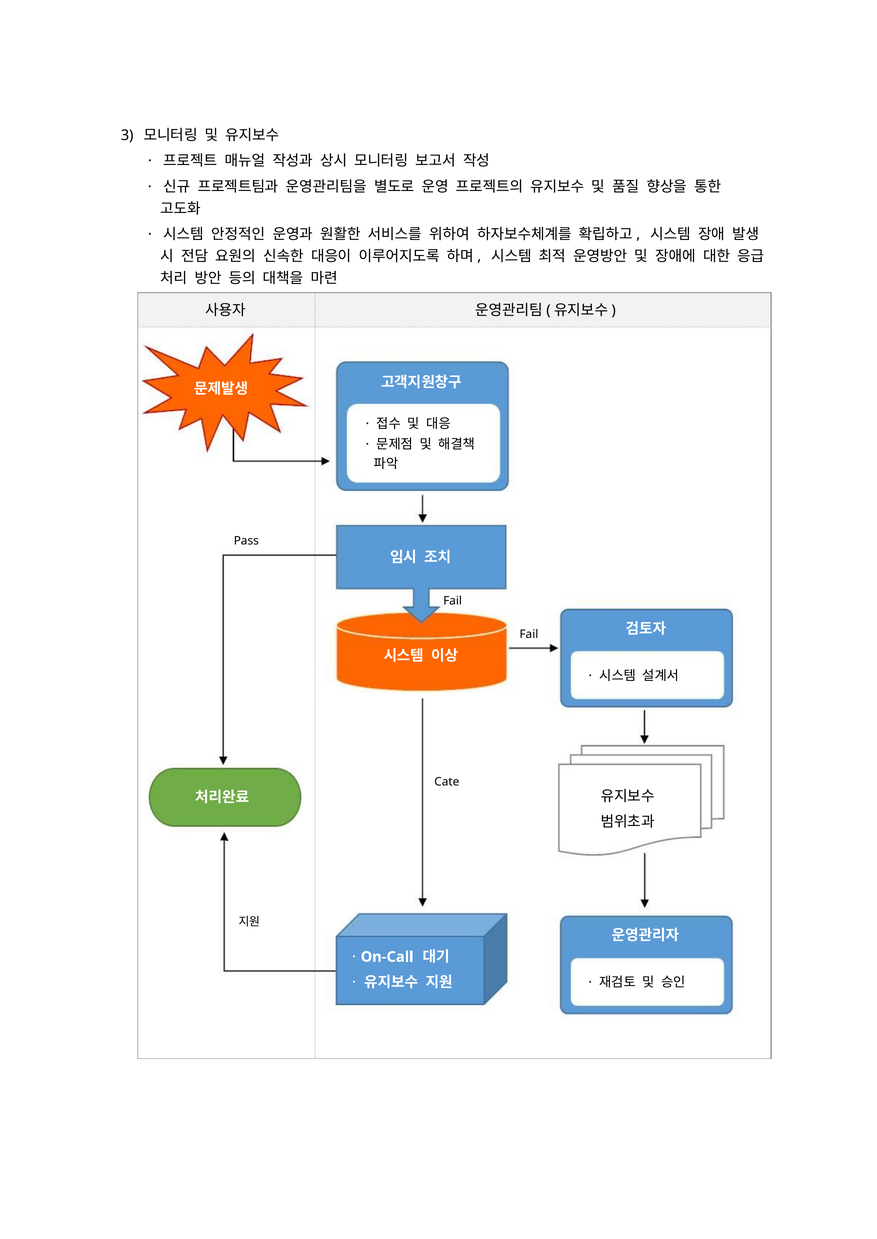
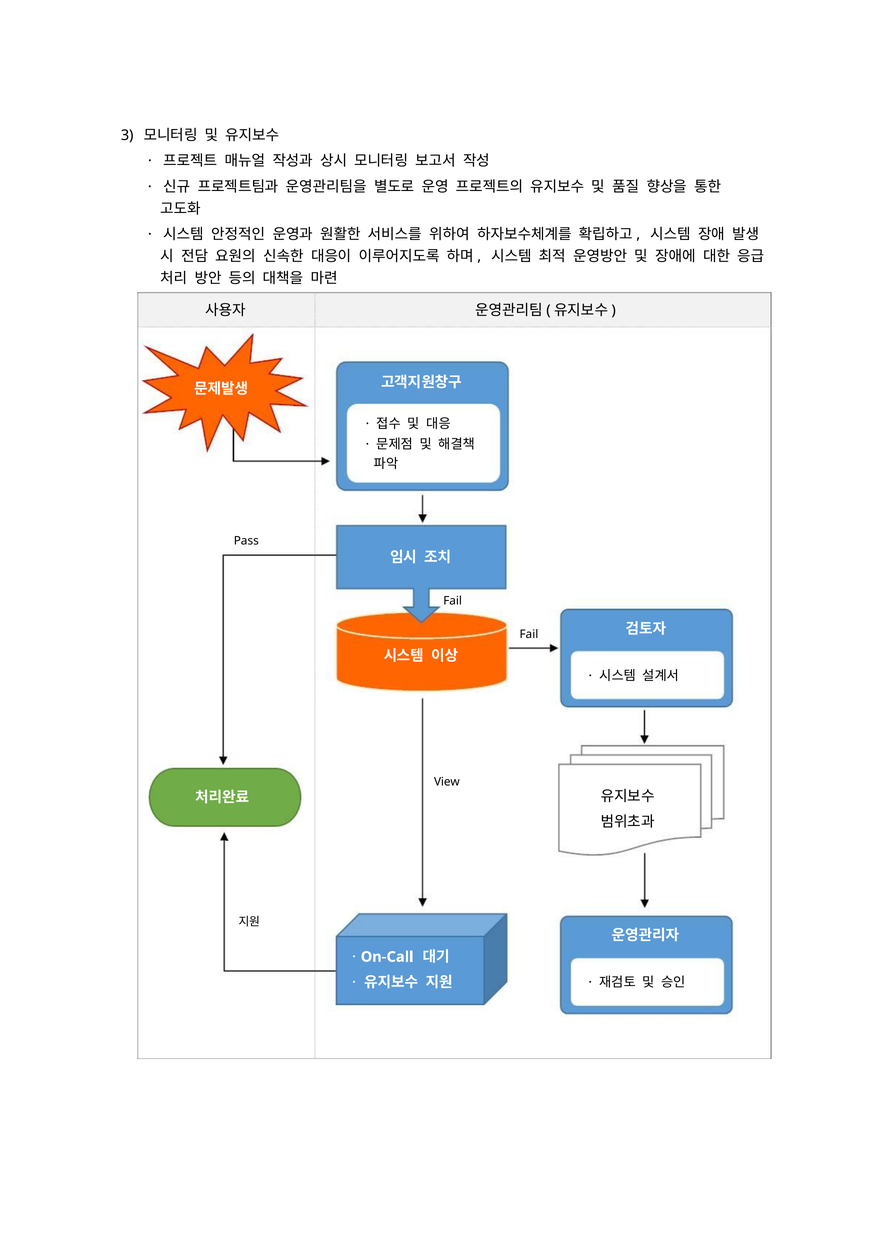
Cate: Cate -> View (447, 782)
